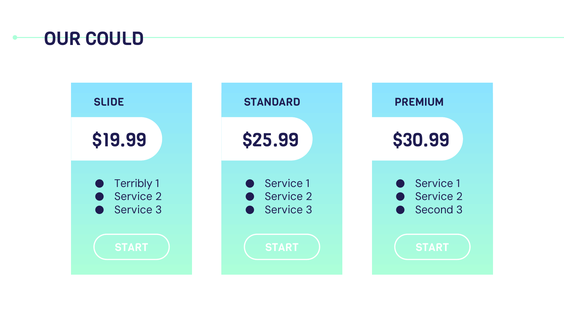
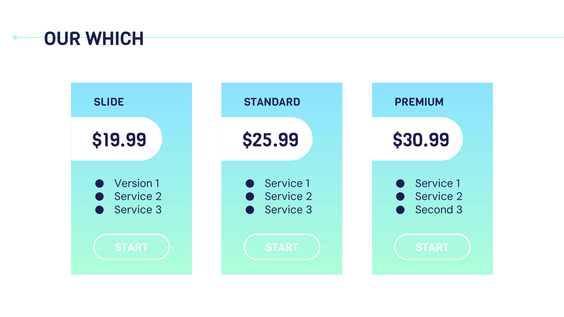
COULD: COULD -> WHICH (115, 39)
Terribly: Terribly -> Version (133, 184)
